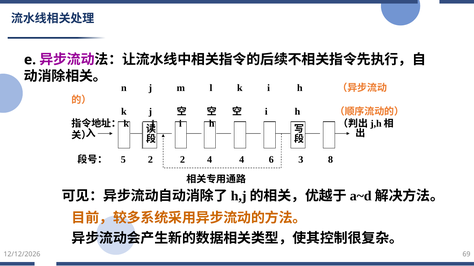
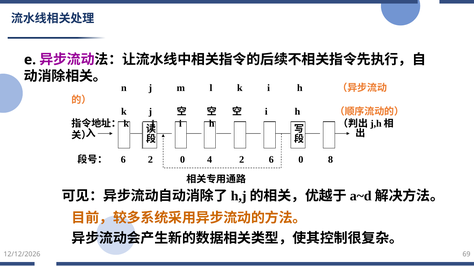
5: 5 -> 6 (123, 160)
2 2: 2 -> 0 (182, 160)
4 4: 4 -> 2 (242, 160)
6 3: 3 -> 0 (301, 160)
